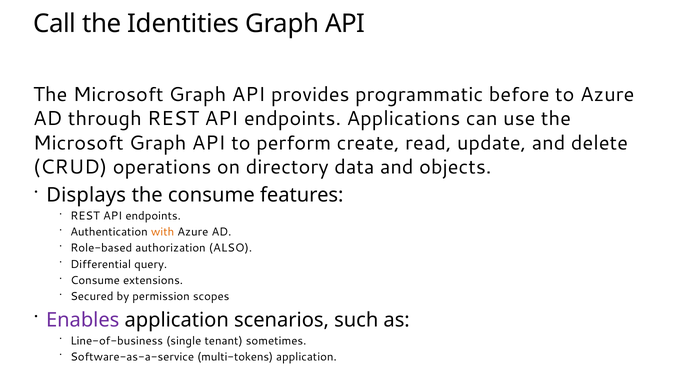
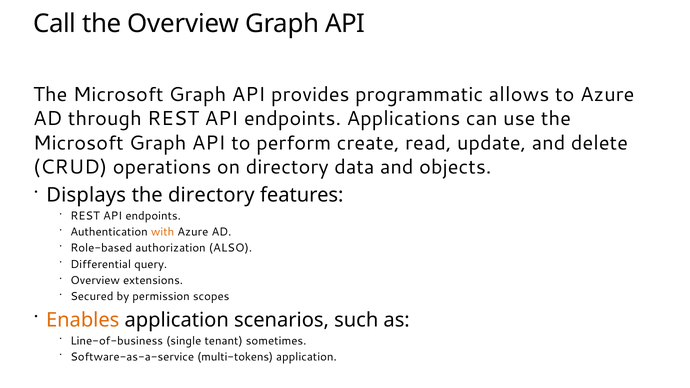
the Identities: Identities -> Overview (183, 24)
before: before -> allows (519, 95)
the consume: consume -> directory (211, 195)
Consume: Consume -> Overview (95, 280)
Enables colour: purple -> orange (83, 320)
